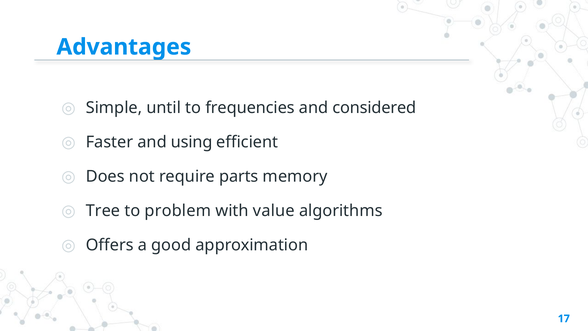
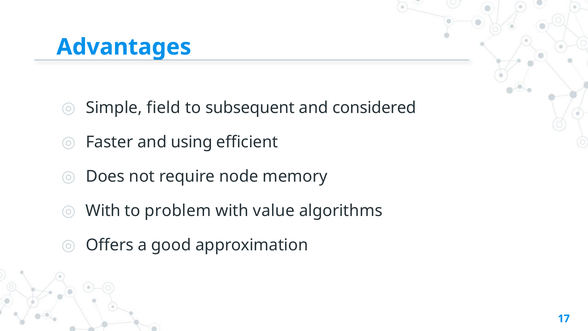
until: until -> field (164, 108)
frequencies: frequencies -> subsequent (250, 108)
parts: parts -> node (239, 176)
Tree: Tree -> With (103, 211)
